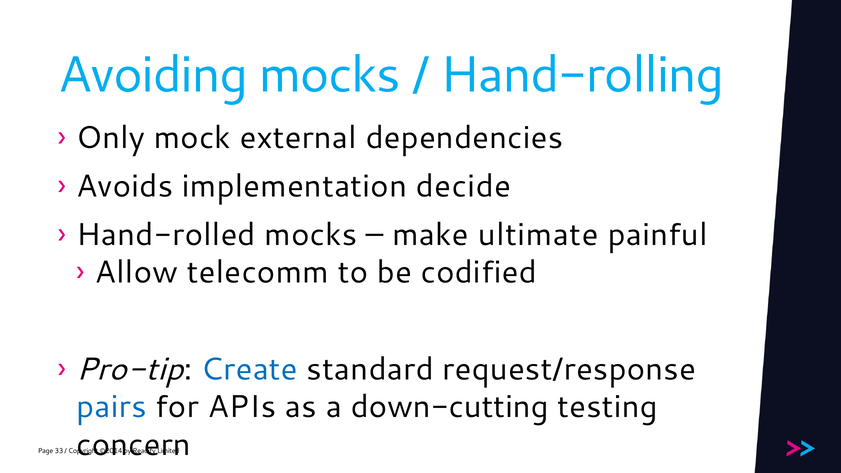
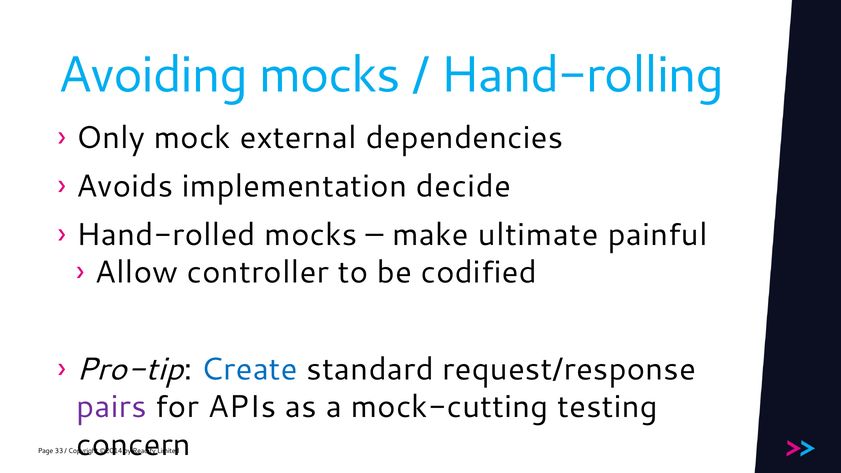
telecomm: telecomm -> controller (258, 273)
pairs colour: blue -> purple (111, 407)
down-cutting: down-cutting -> mock-cutting (450, 407)
